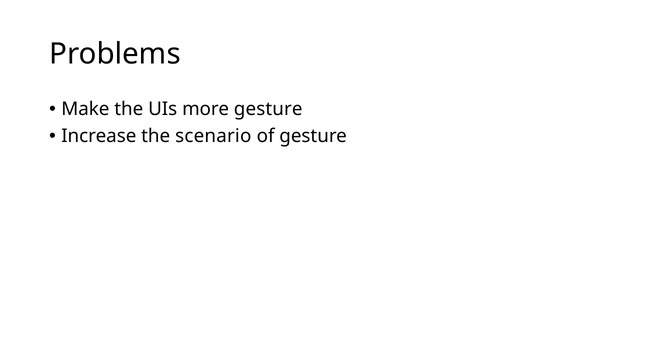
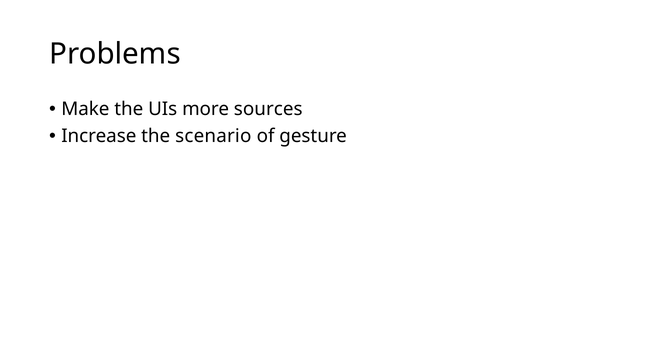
more gesture: gesture -> sources (268, 109)
